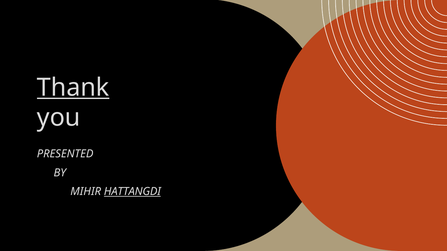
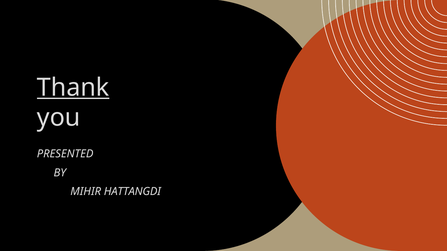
HATTANGDI underline: present -> none (132, 192)
